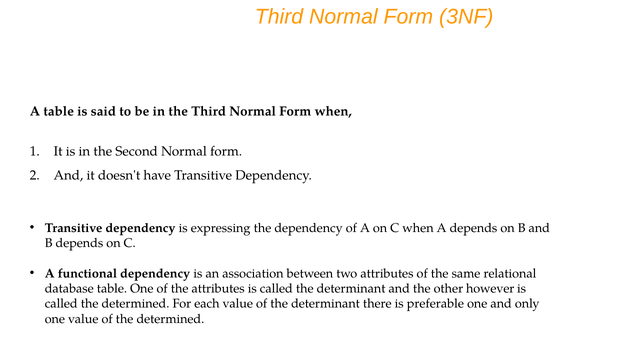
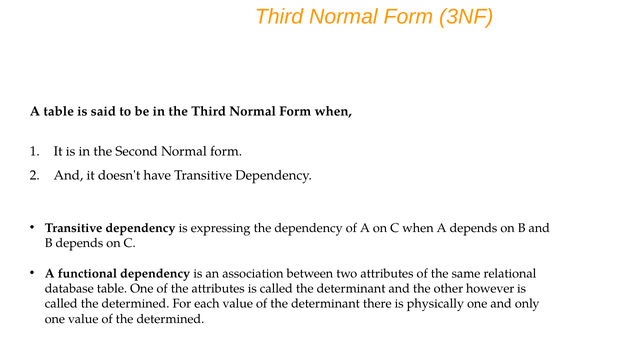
preferable: preferable -> physically (435, 304)
